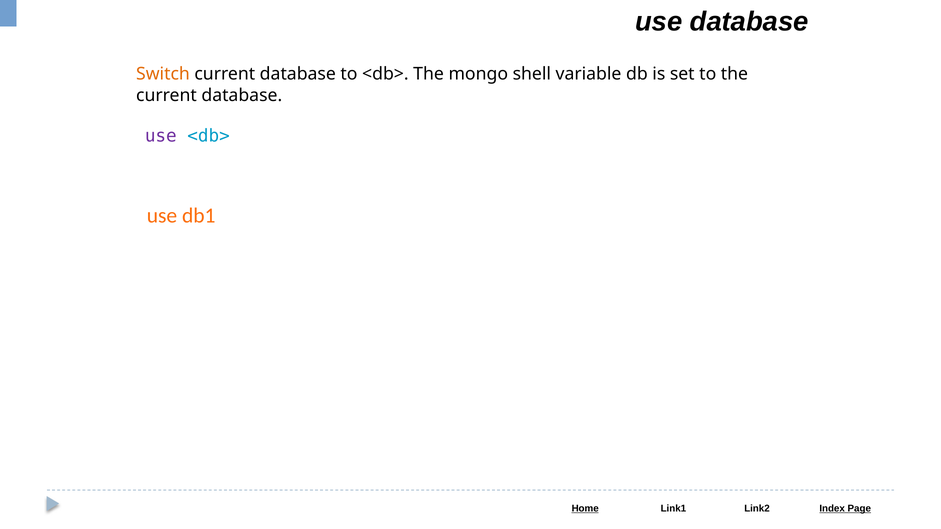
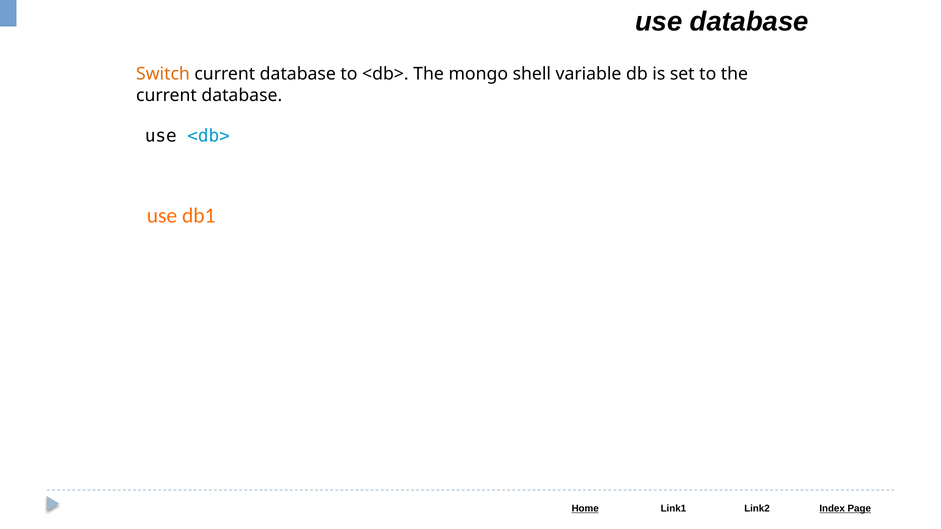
use colour: purple -> black (161, 136)
